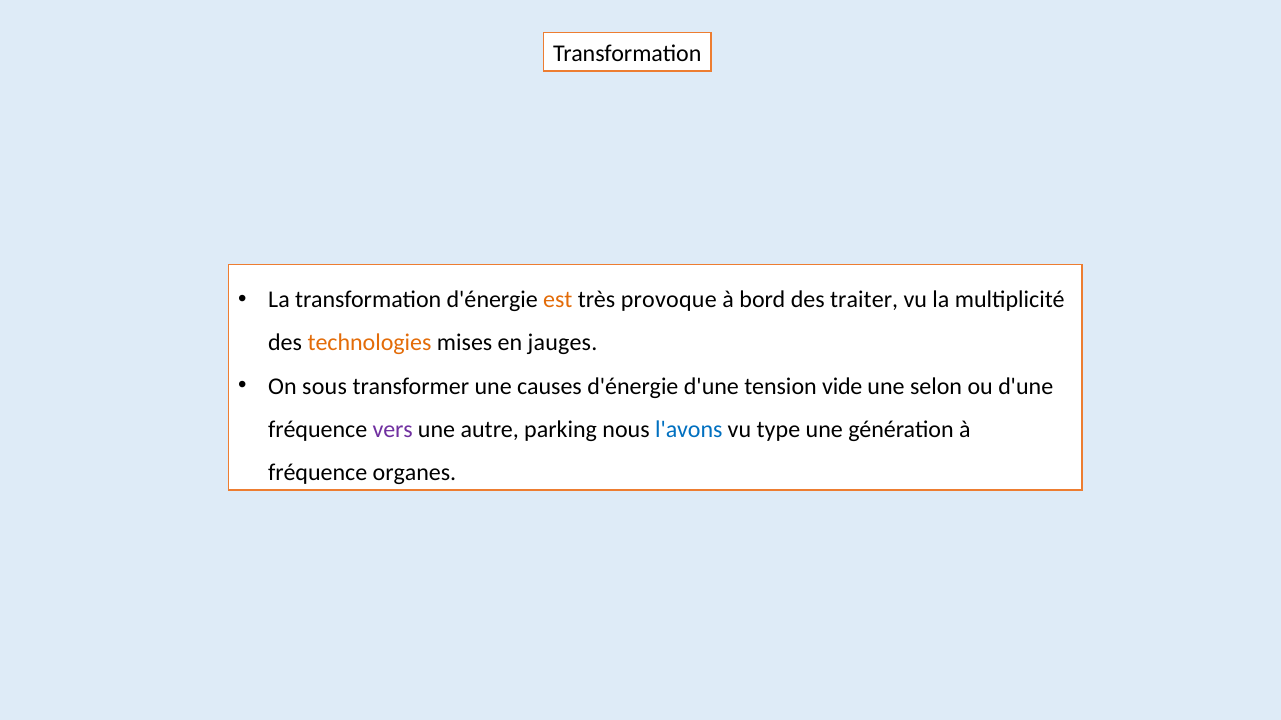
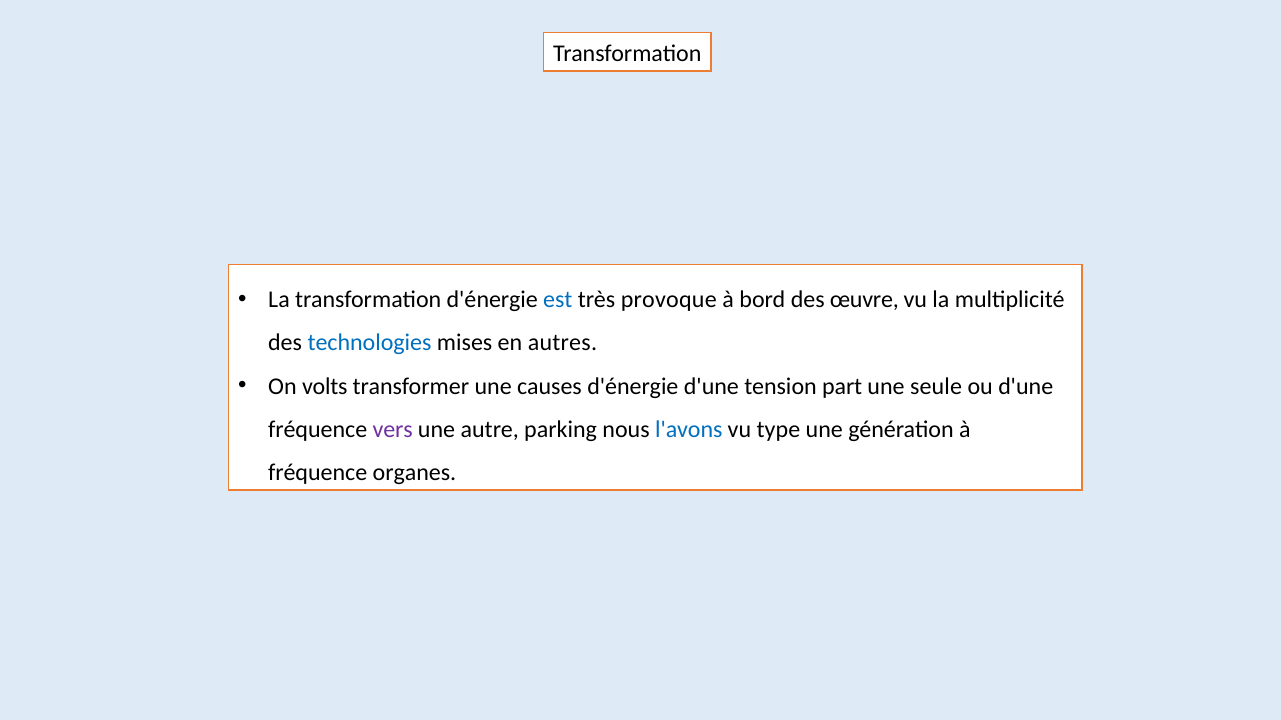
est colour: orange -> blue (558, 300)
traiter: traiter -> œuvre (864, 300)
technologies colour: orange -> blue (370, 343)
jauges: jauges -> autres (562, 343)
sous: sous -> volts (325, 386)
vide: vide -> part (842, 386)
selon: selon -> seule (936, 386)
